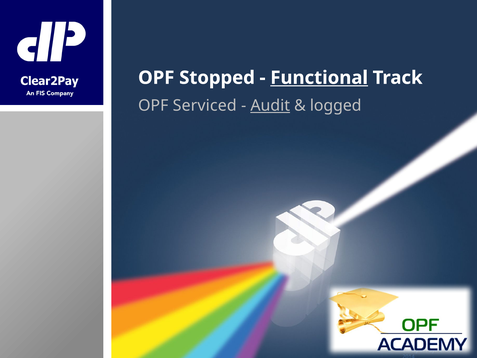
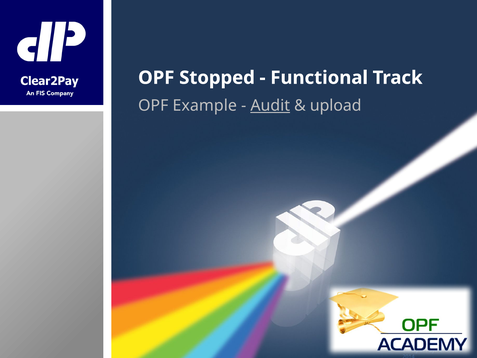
Functional underline: present -> none (319, 78)
Serviced: Serviced -> Example (205, 106)
logged: logged -> upload (336, 106)
